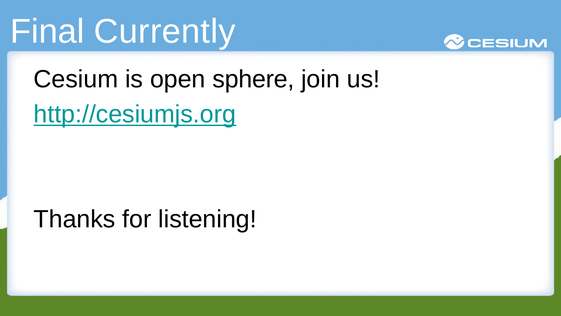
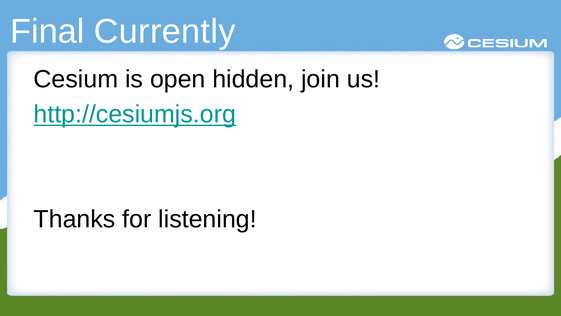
sphere: sphere -> hidden (253, 79)
